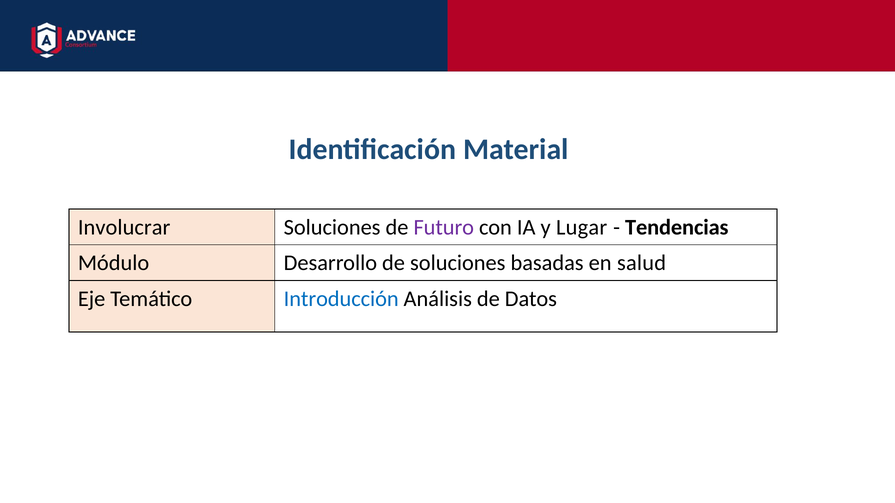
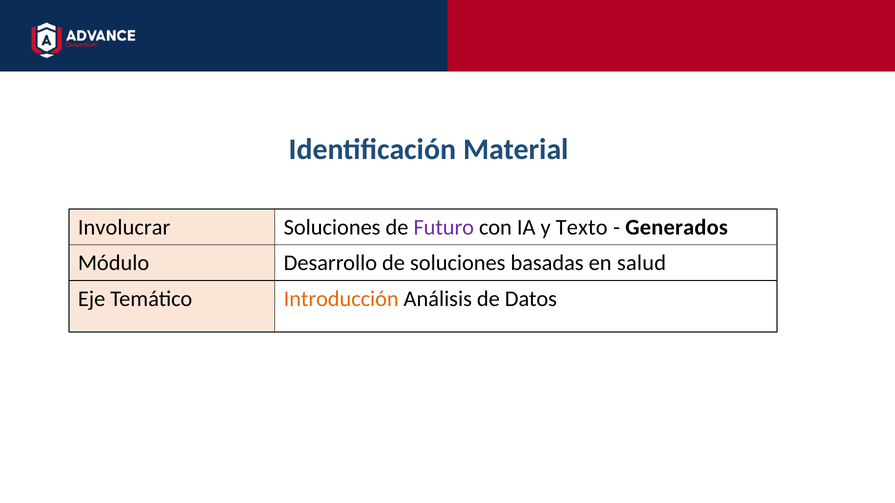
Lugar: Lugar -> Texto (582, 228)
Tendencias: Tendencias -> Generados (677, 228)
Introducción colour: blue -> orange (341, 299)
